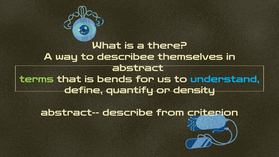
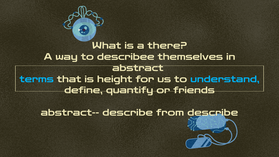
terms colour: light green -> light blue (37, 79)
bends: bends -> height (115, 79)
density: density -> friends (194, 90)
from criterion: criterion -> describe (213, 113)
